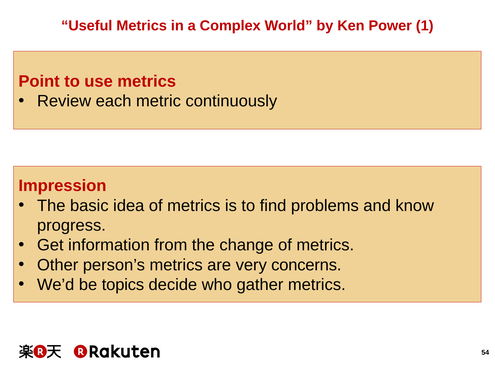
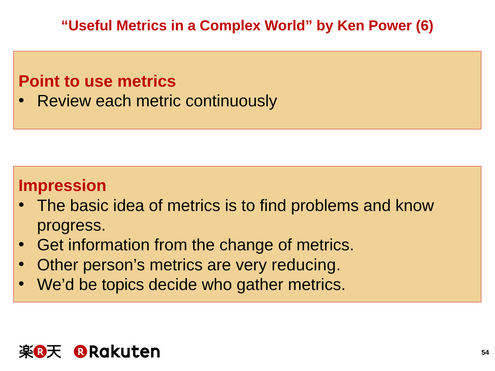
1: 1 -> 6 (425, 26)
concerns: concerns -> reducing (306, 265)
